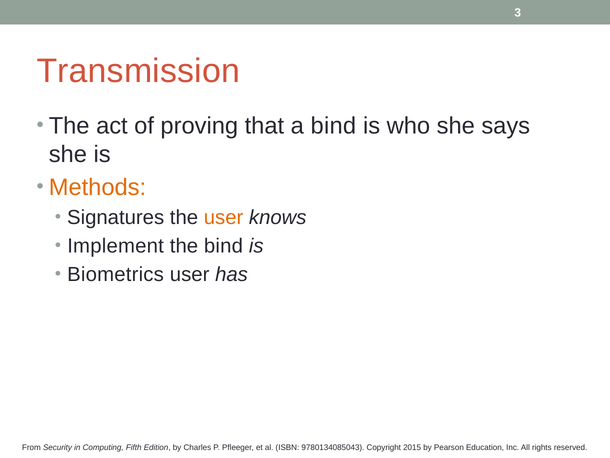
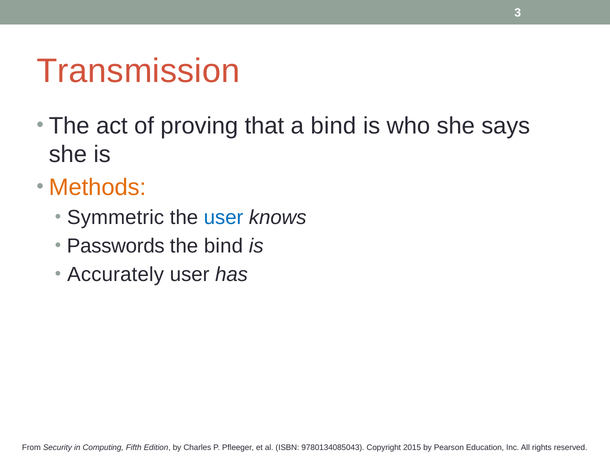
Signatures: Signatures -> Symmetric (116, 217)
user colour: orange -> blue (224, 217)
Implement: Implement -> Passwords (116, 246)
Biometrics: Biometrics -> Accurately (116, 274)
